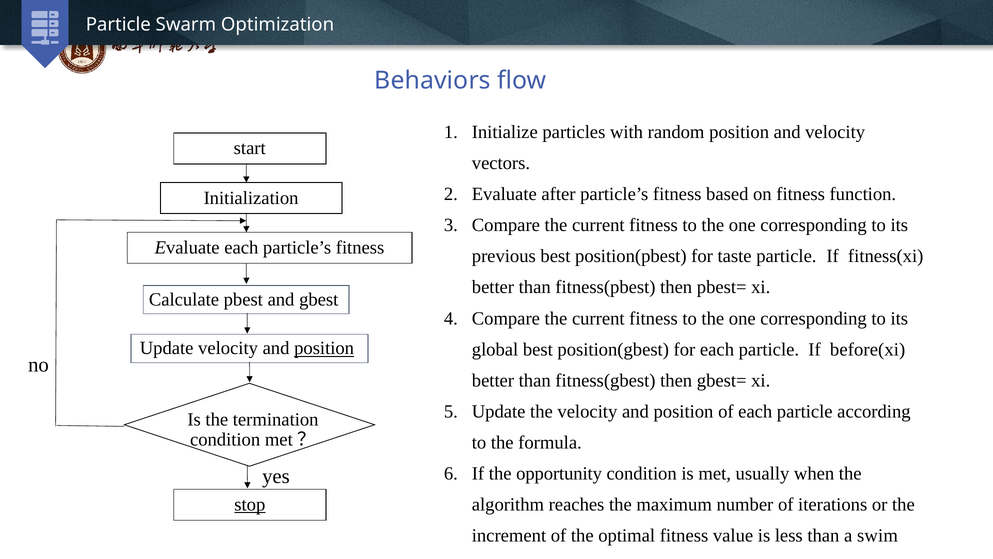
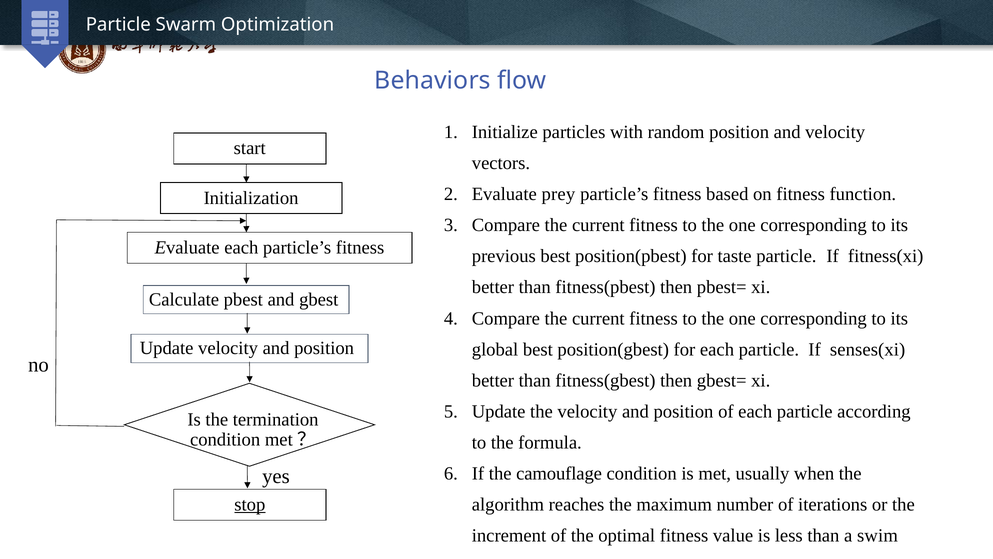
after: after -> prey (558, 194)
position underline: present -> none (324, 348)
before(xi: before(xi -> senses(xi (868, 349)
opportunity: opportunity -> camouflage (559, 473)
